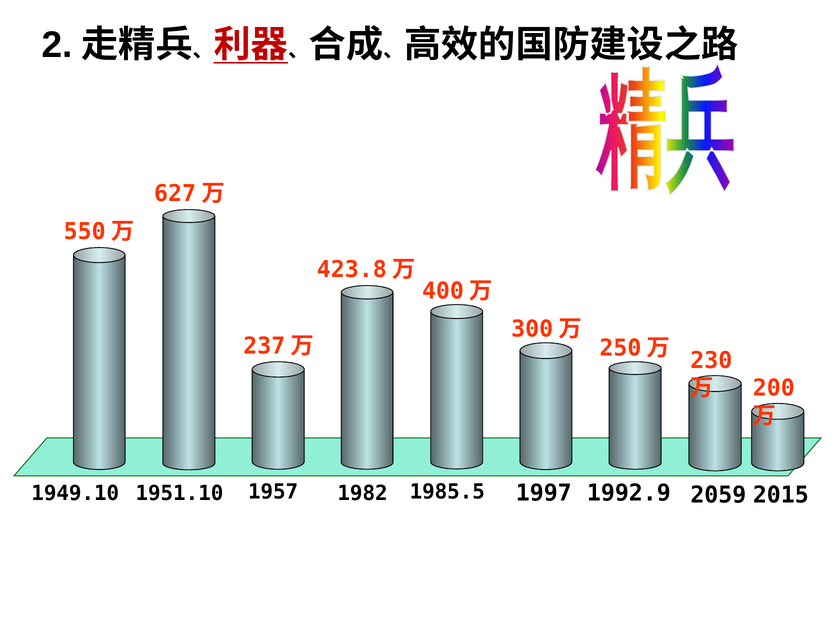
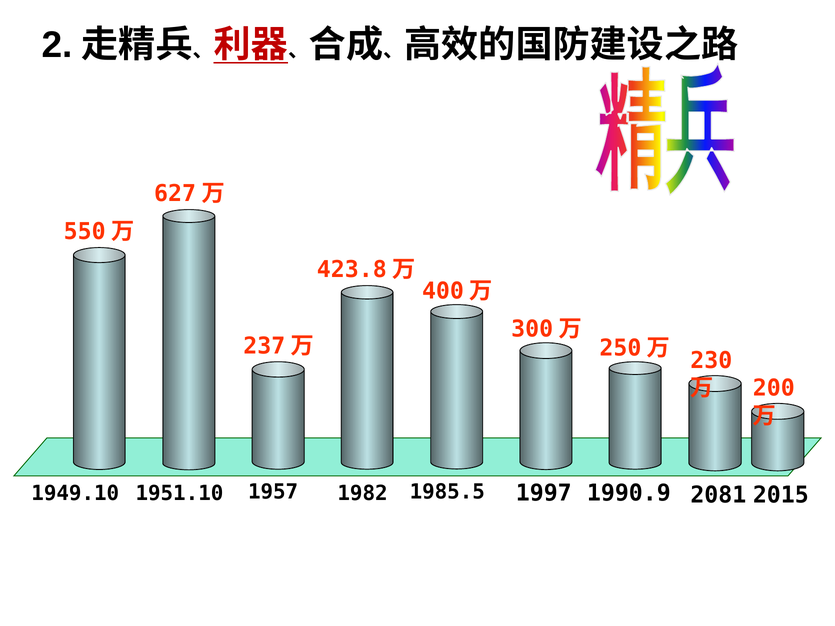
1992.9: 1992.9 -> 1990.9 (629, 493)
2059: 2059 -> 2081 (718, 496)
